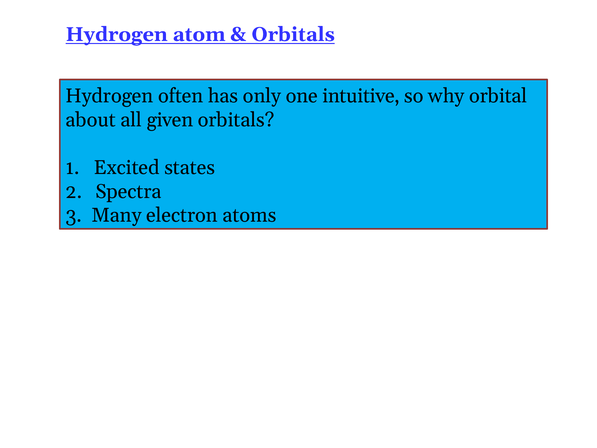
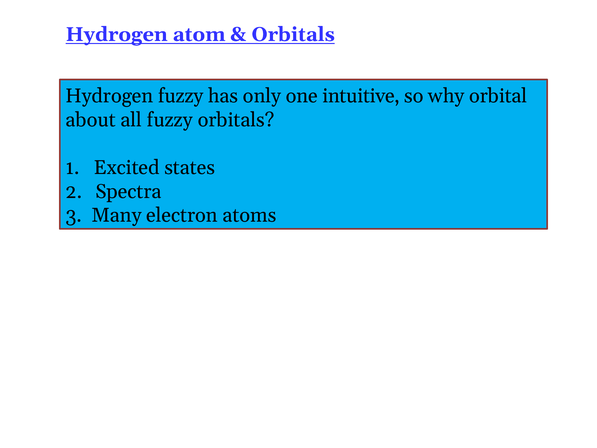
Hydrogen often: often -> fuzzy (181, 96)
all given: given -> fuzzy (170, 120)
